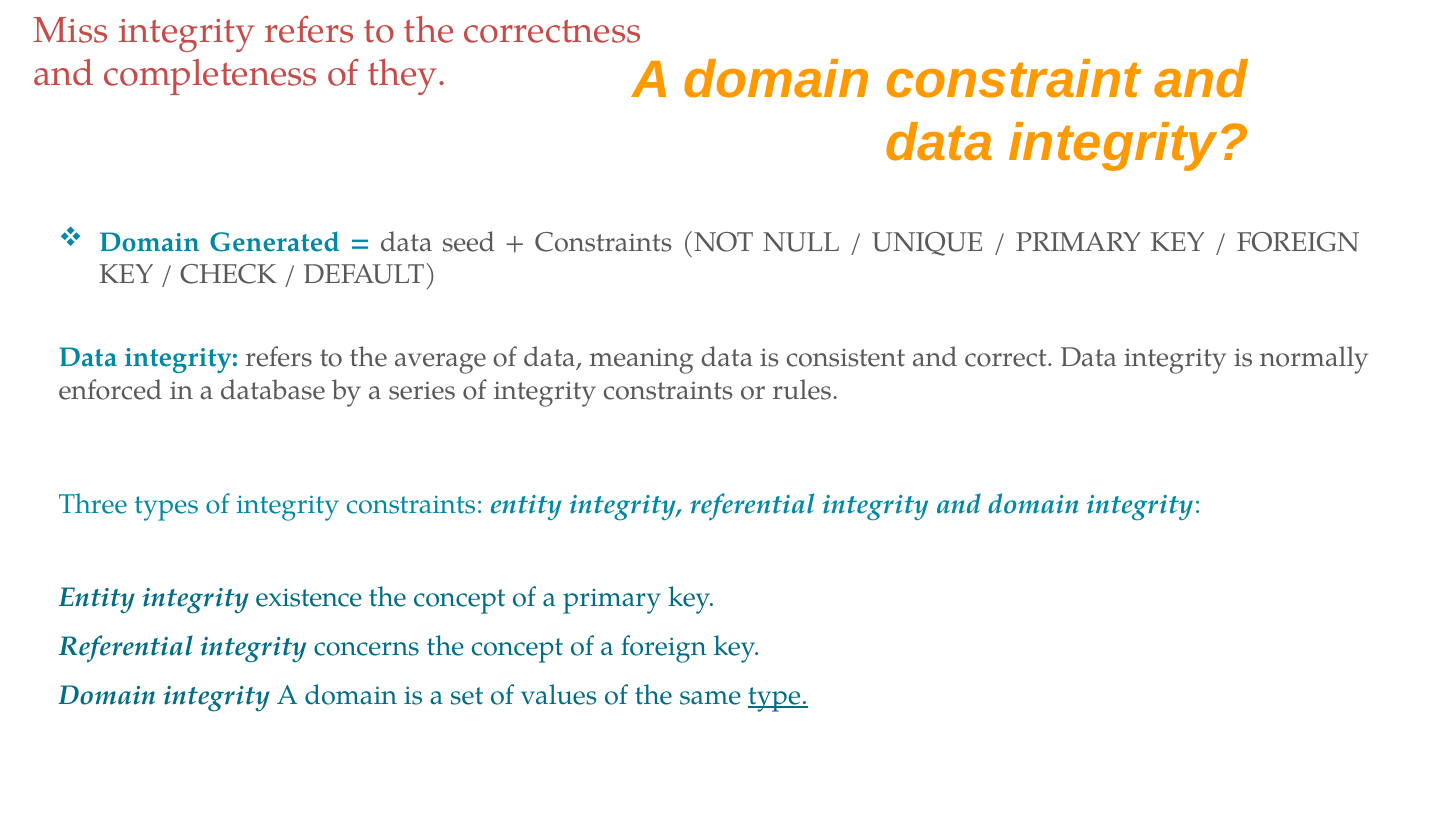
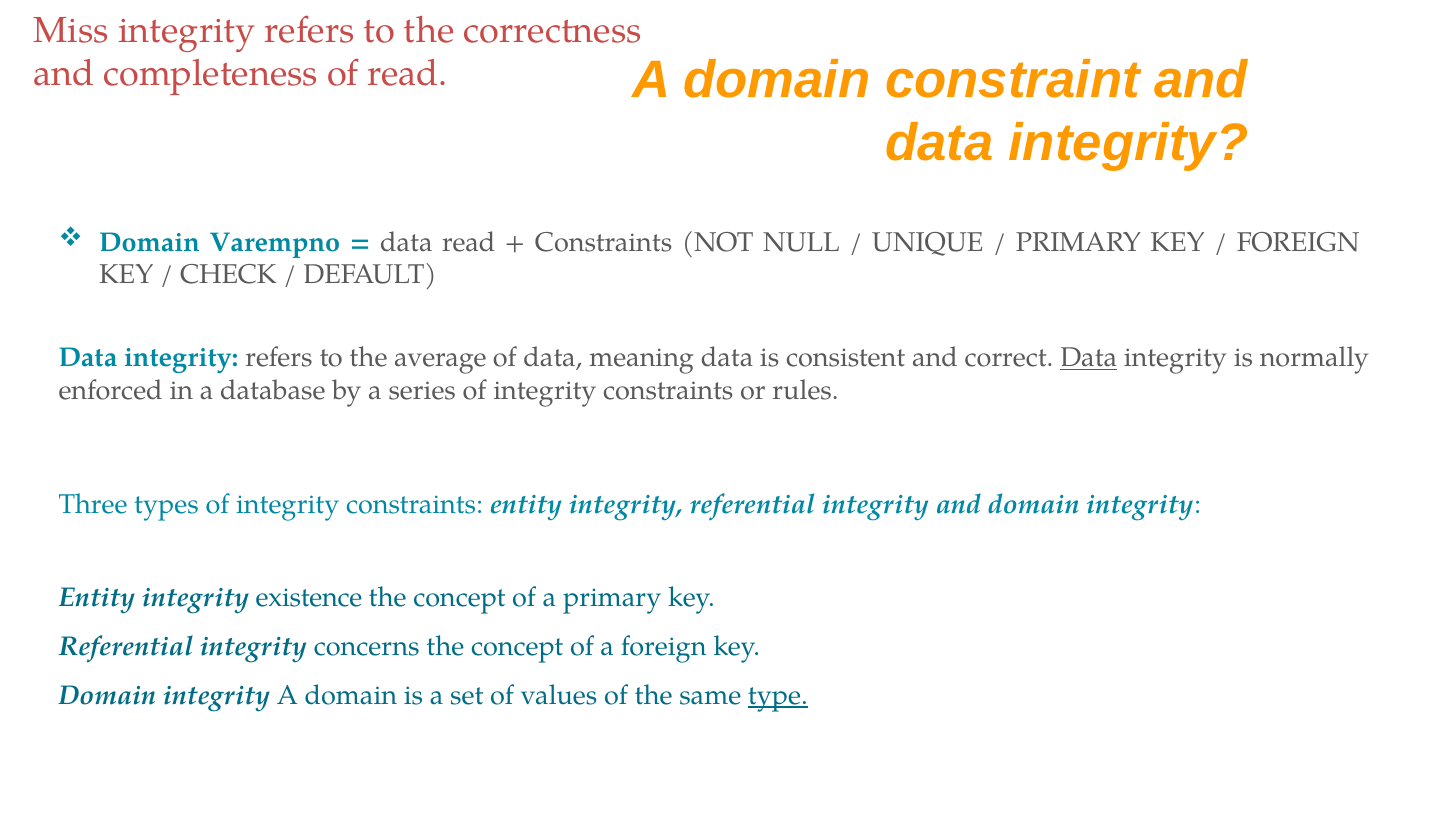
of they: they -> read (408, 74)
Generated: Generated -> Varempno (275, 242)
data seed: seed -> read (469, 242)
Data underline: none -> present (1089, 358)
